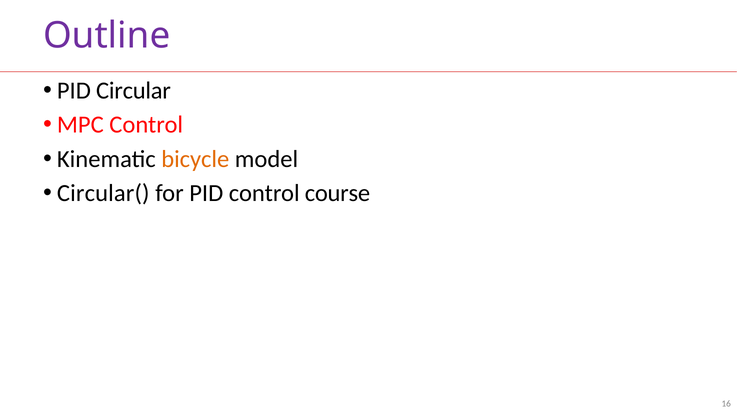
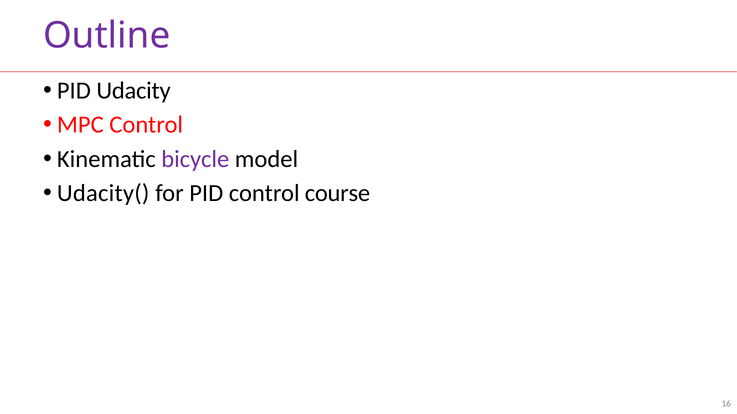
Circular: Circular -> Udacity (134, 91)
bicycle colour: orange -> purple (195, 159)
Circular(: Circular( -> Udacity( (103, 193)
